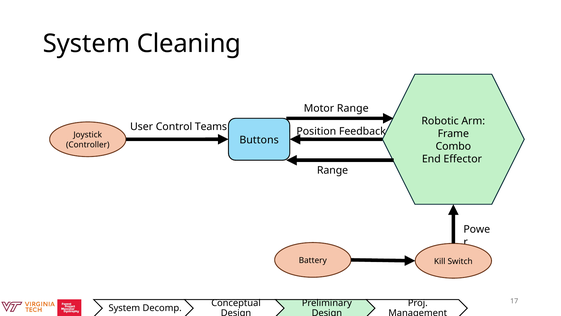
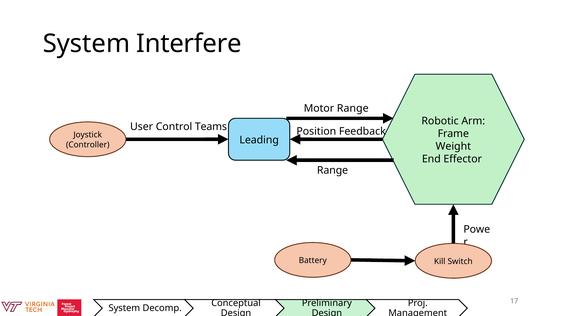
Cleaning: Cleaning -> Interfere (189, 43)
Buttons: Buttons -> Leading (259, 140)
Combo: Combo -> Weight (453, 146)
